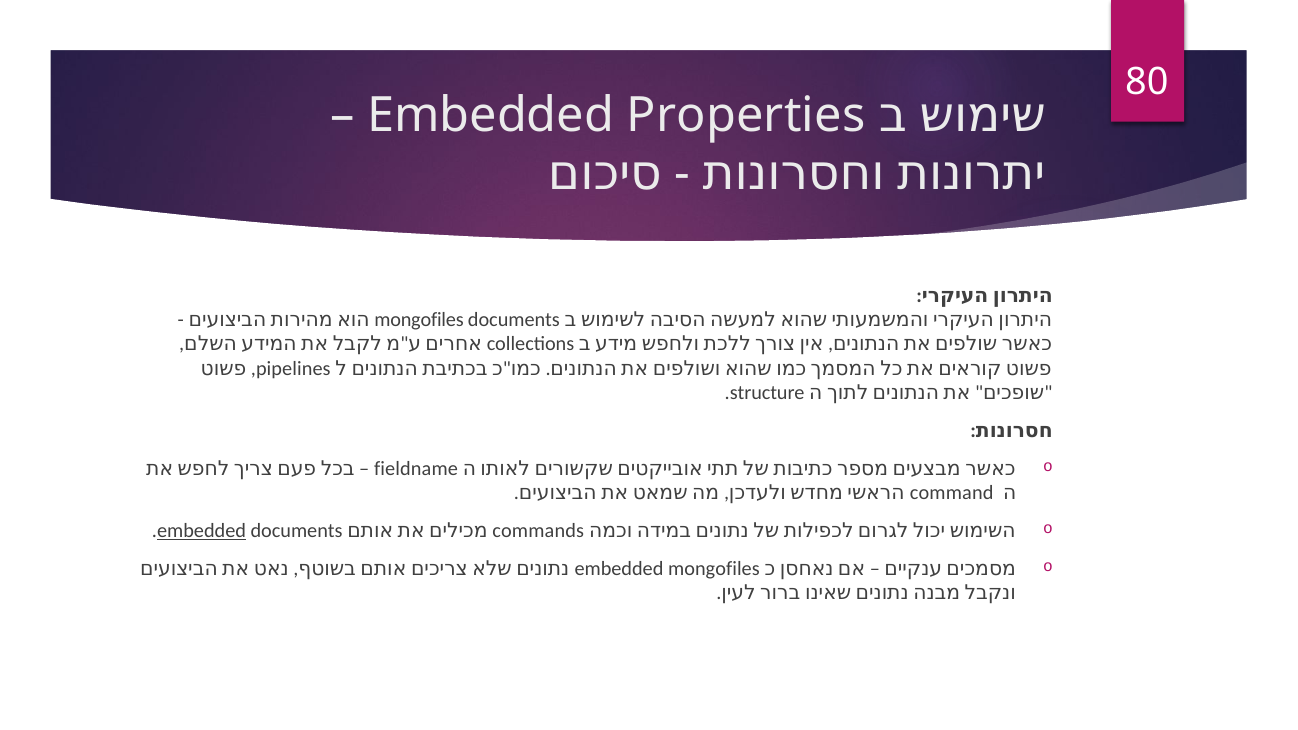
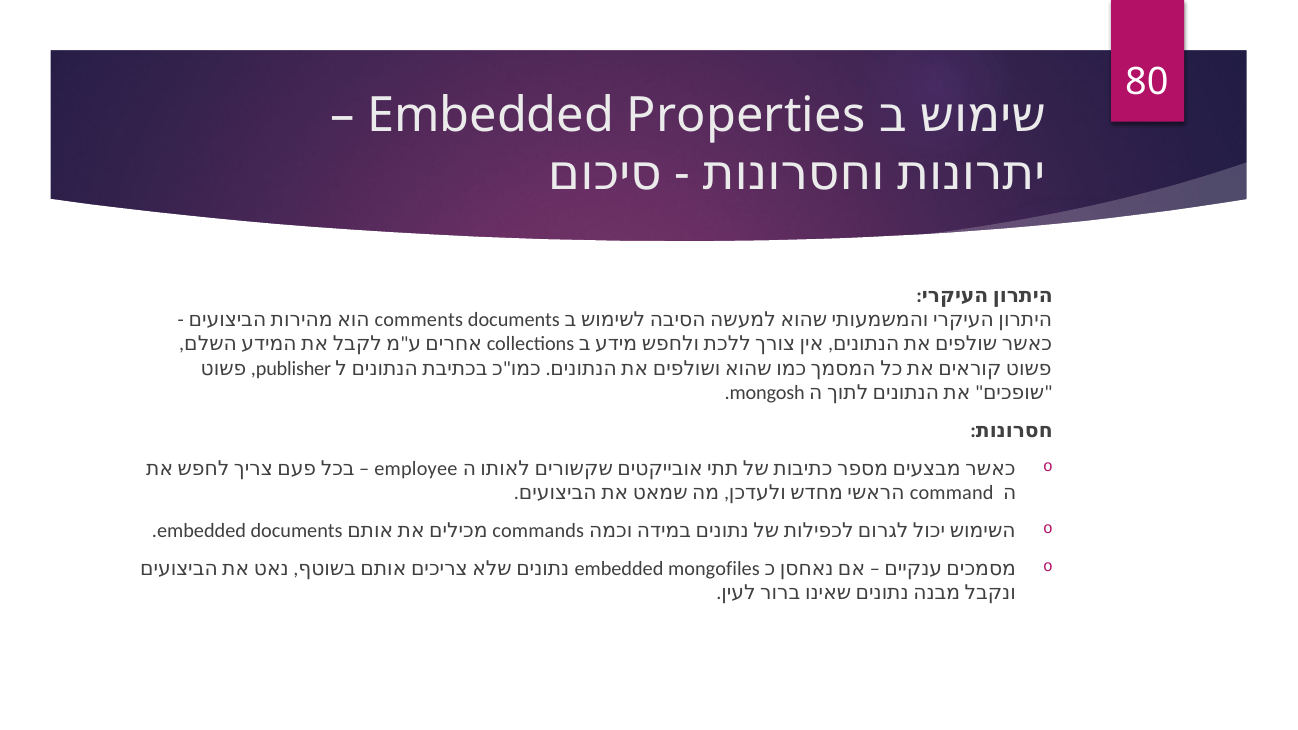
mongofiles: mongofiles -> comments (419, 320)
pipelines: pipelines -> publisher (293, 369)
structure: structure -> mongosh (767, 393)
fieldname: fieldname -> employee (416, 469)
embedded underline: present -> none (202, 531)
